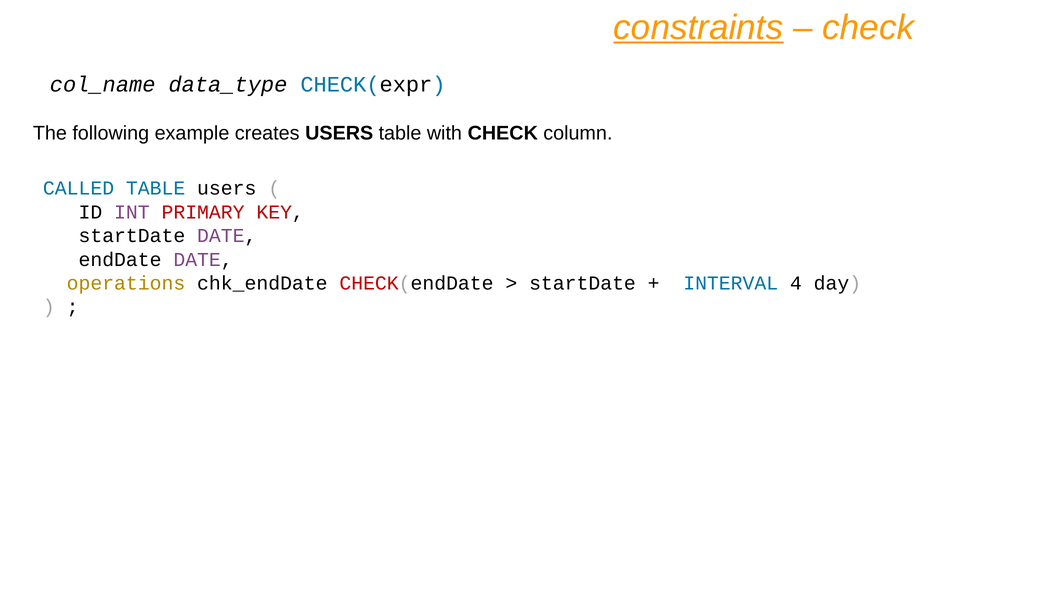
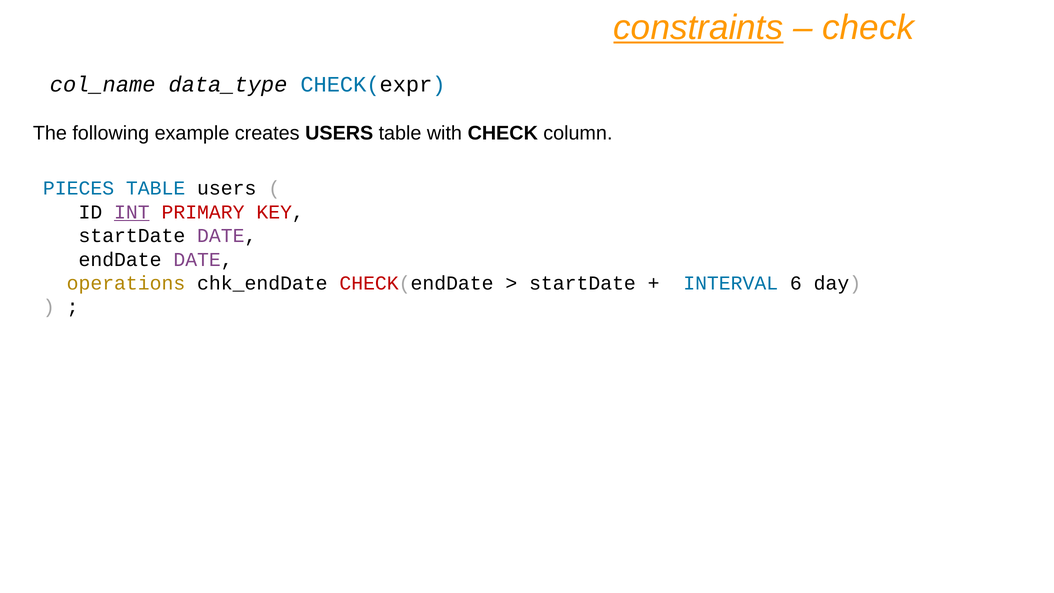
CALLED: CALLED -> PIECES (79, 188)
INT underline: none -> present (132, 212)
4: 4 -> 6 (796, 283)
